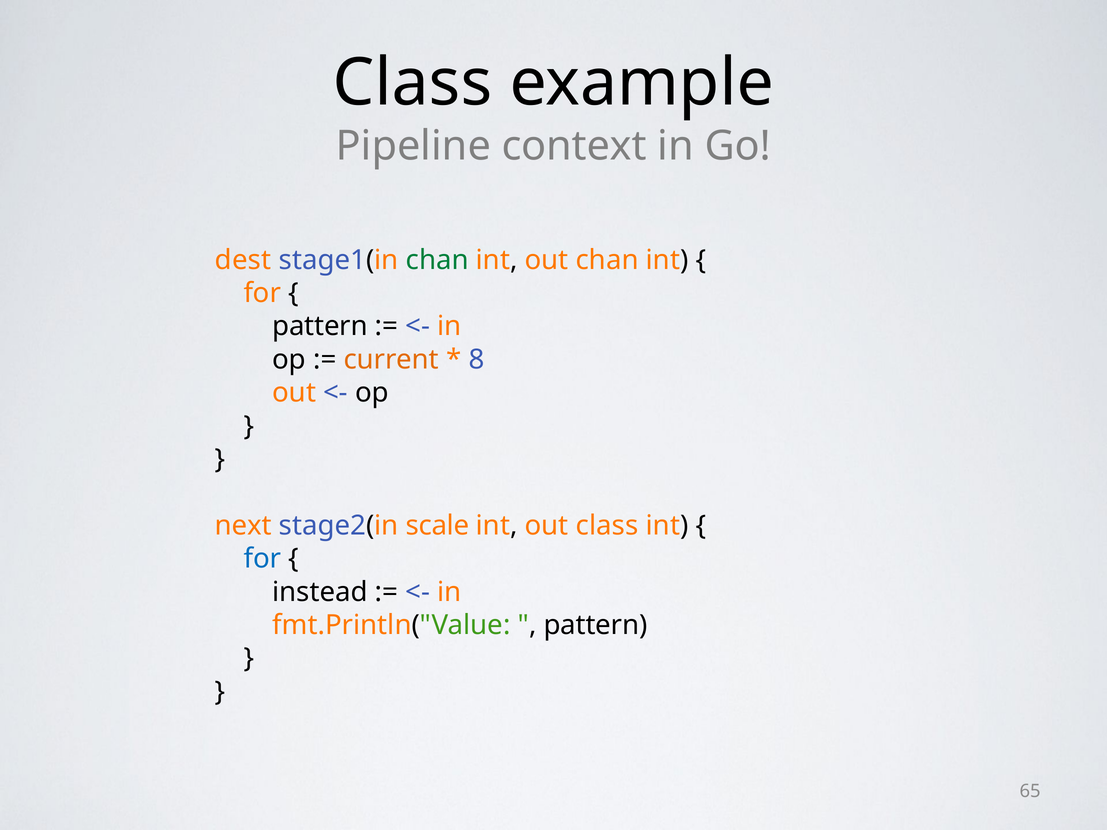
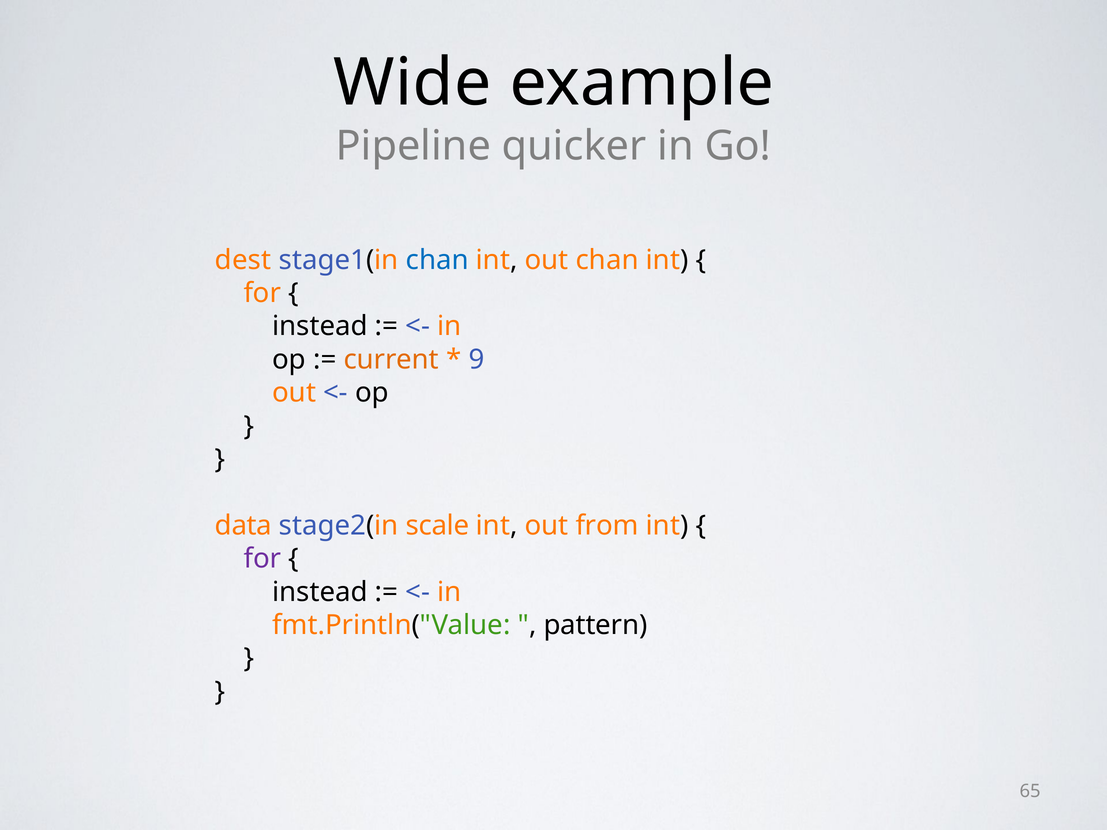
Class: Class -> Wide (412, 83)
context: context -> quicker (574, 146)
chan colour: green -> blue (437, 260)
pattern: pattern -> instead (320, 326)
8: 8 -> 9 (477, 360)
next: next -> data (243, 526)
out class: class -> from (607, 526)
for colour: blue -> purple (262, 559)
